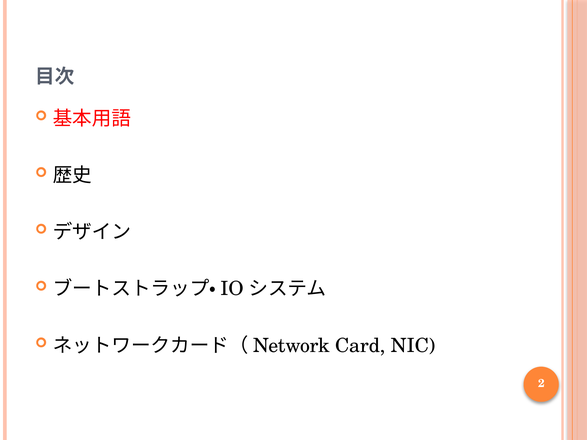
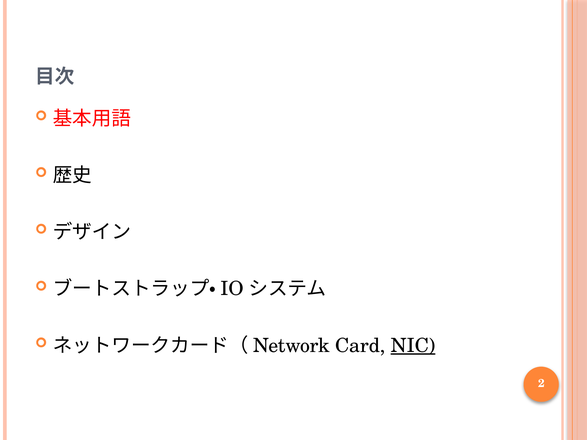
NIC underline: none -> present (413, 346)
